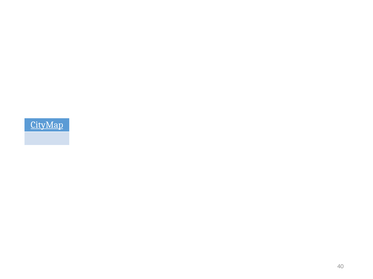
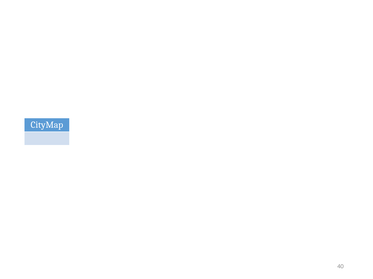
CityMap underline: present -> none (47, 125)
